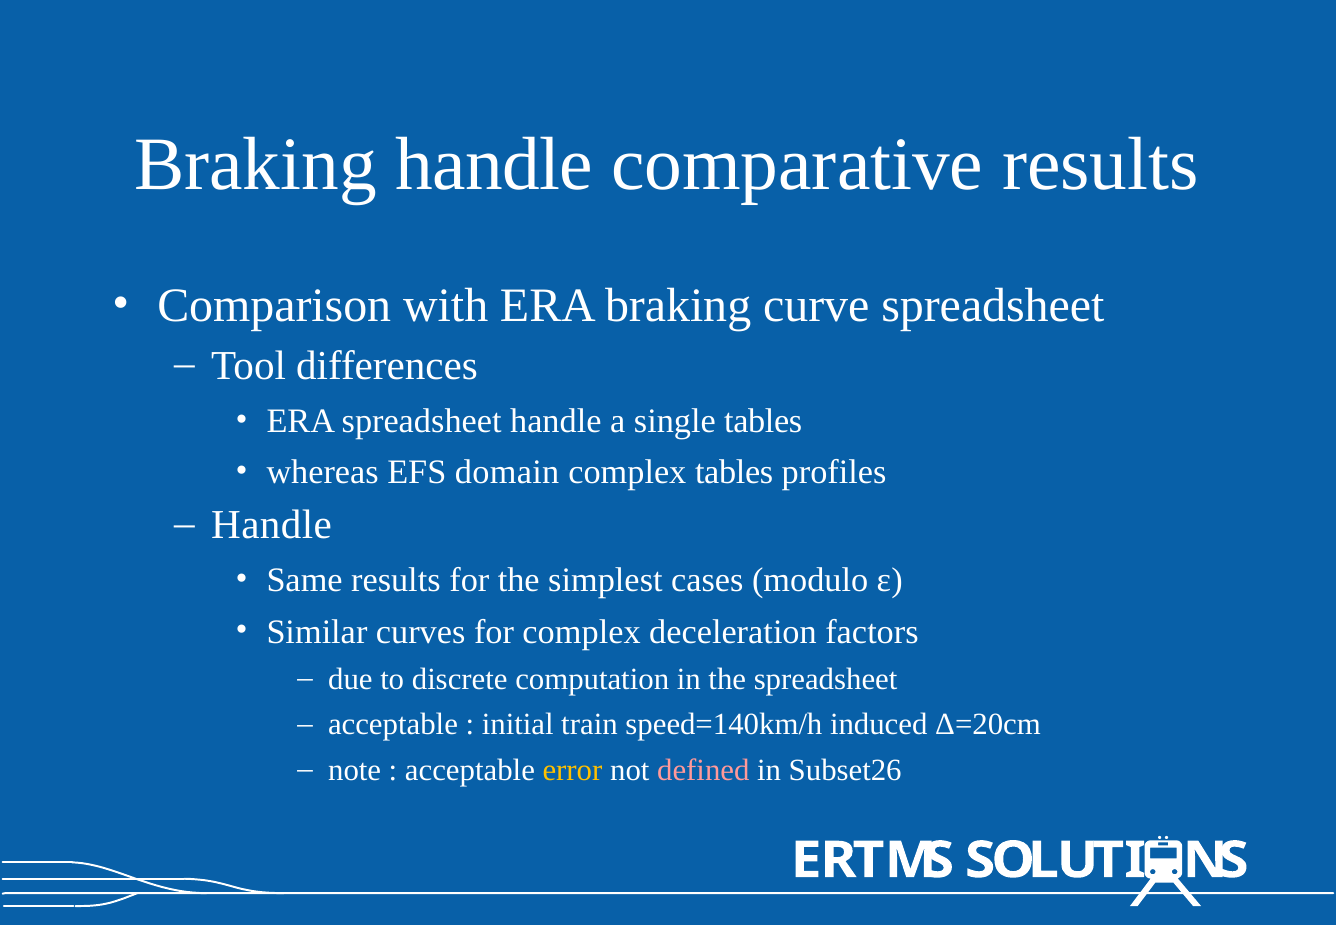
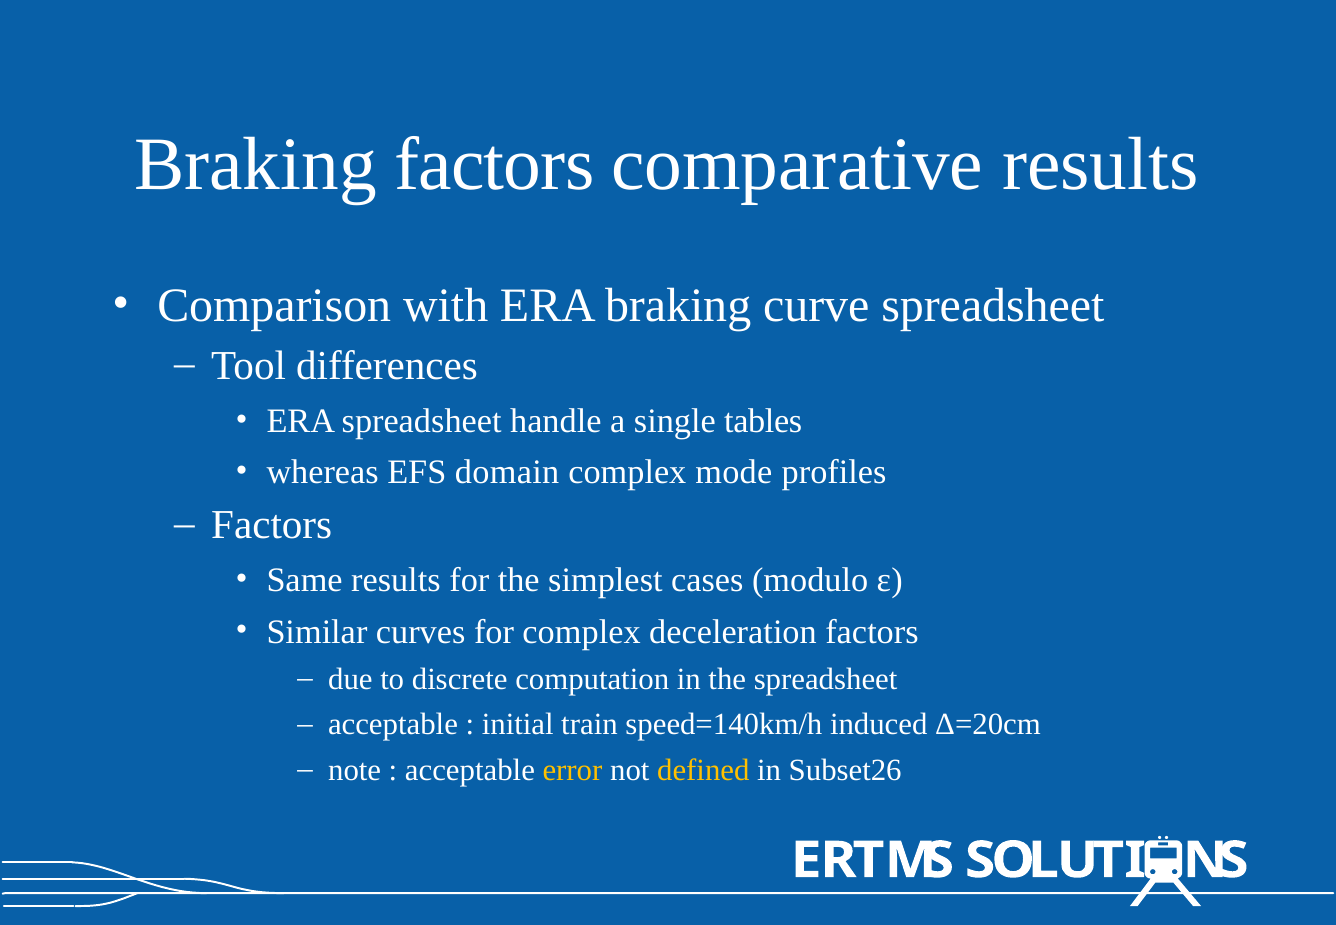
Braking handle: handle -> factors (494, 164)
complex tables: tables -> mode (734, 472)
Handle: Handle -> Factors (272, 525)
defined colour: pink -> yellow (703, 770)
